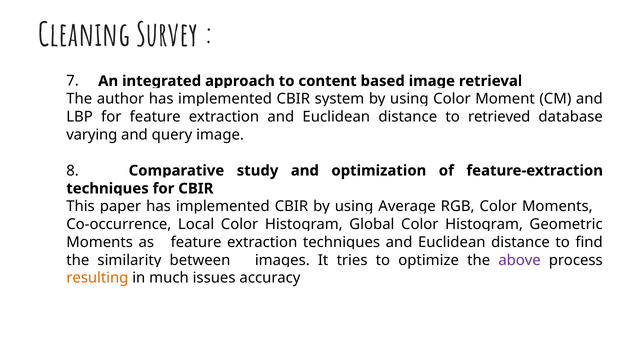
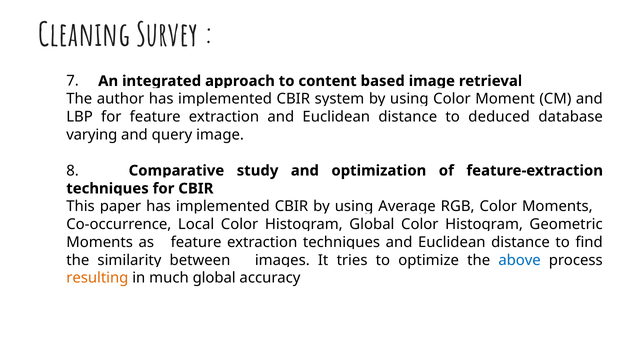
retrieved: retrieved -> deduced (499, 117)
above colour: purple -> blue (520, 260)
much issues: issues -> global (214, 278)
